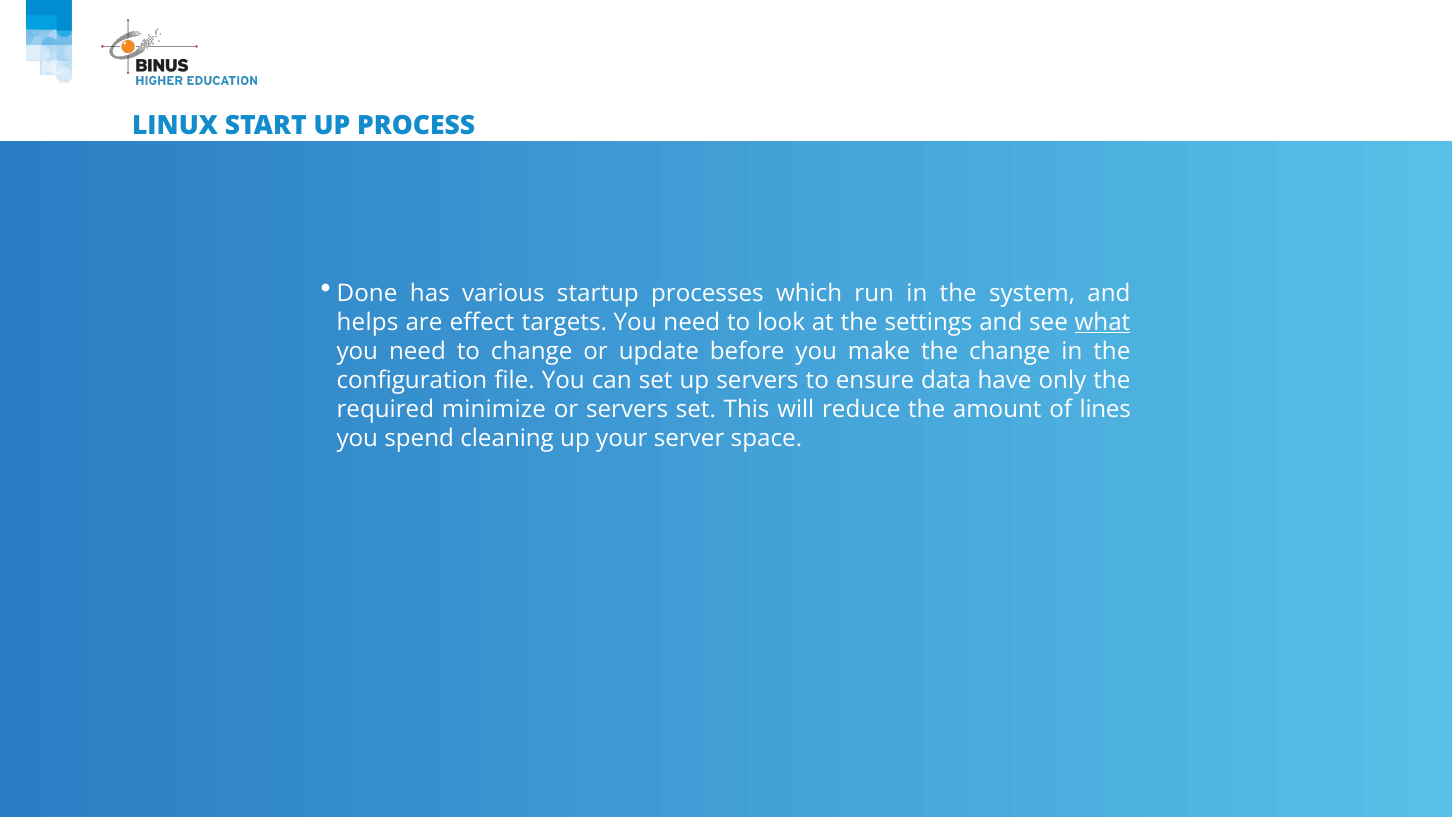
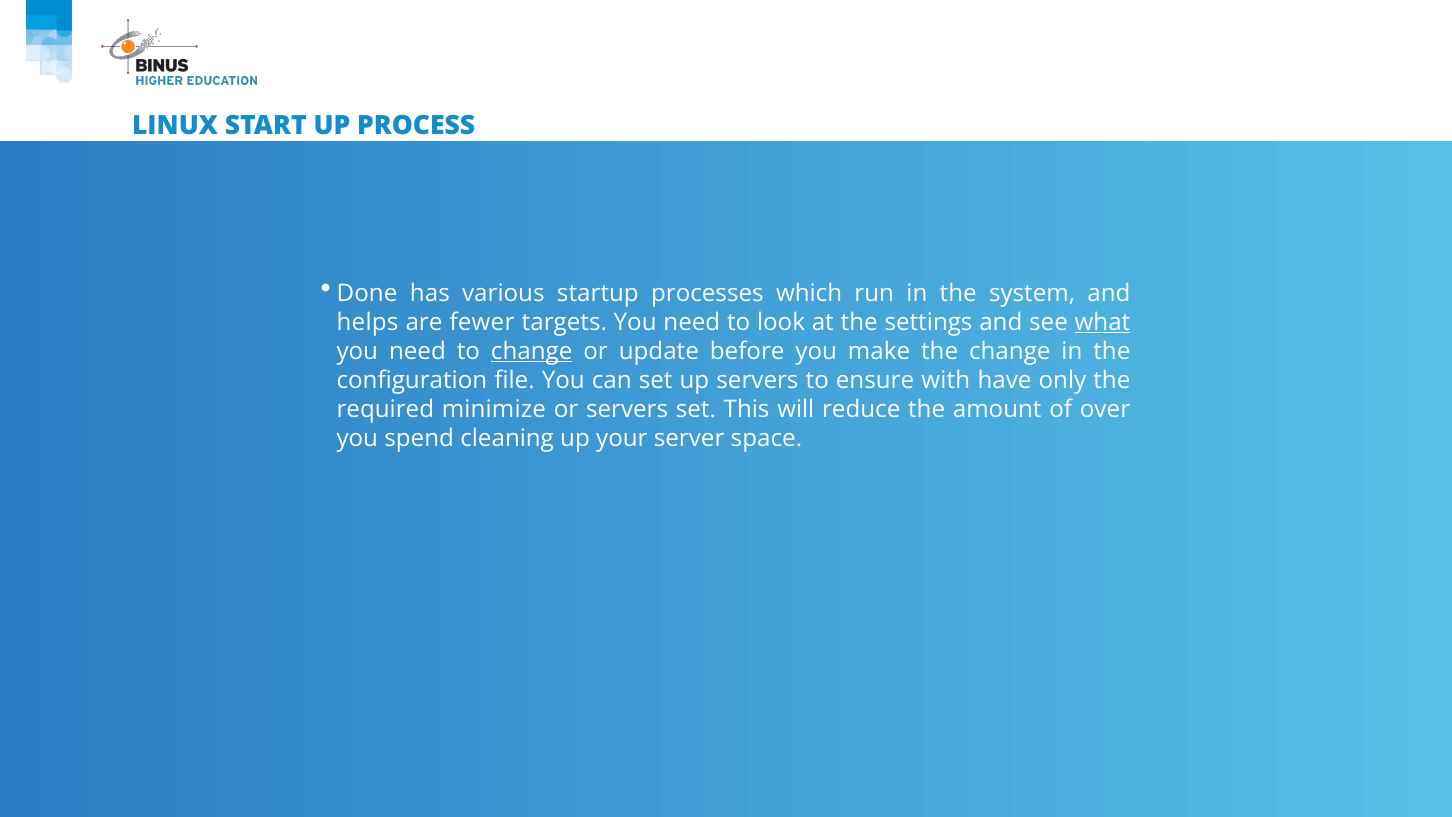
effect: effect -> fewer (482, 322)
change underline: none -> present (532, 351)
data: data -> with (946, 380)
lines: lines -> over (1105, 409)
